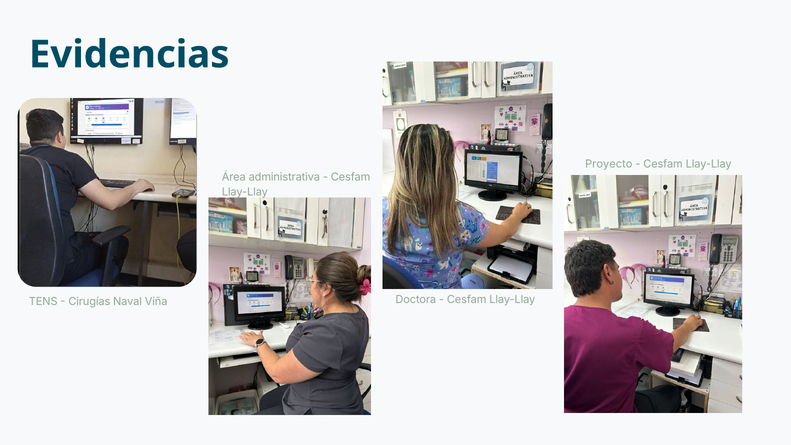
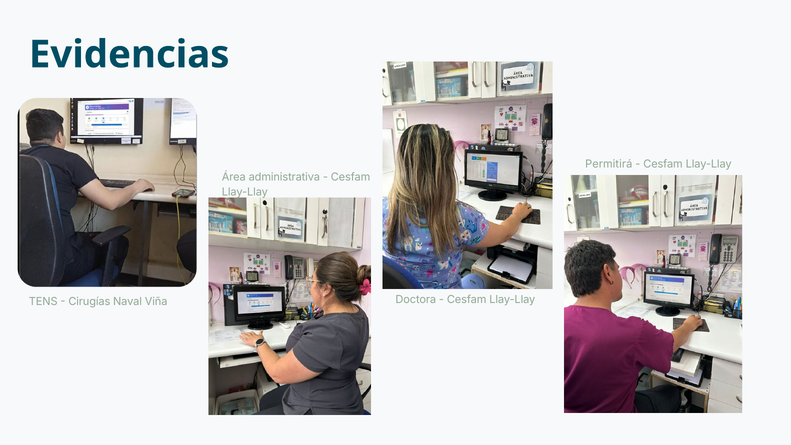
Proyecto: Proyecto -> Permitirá (609, 164)
